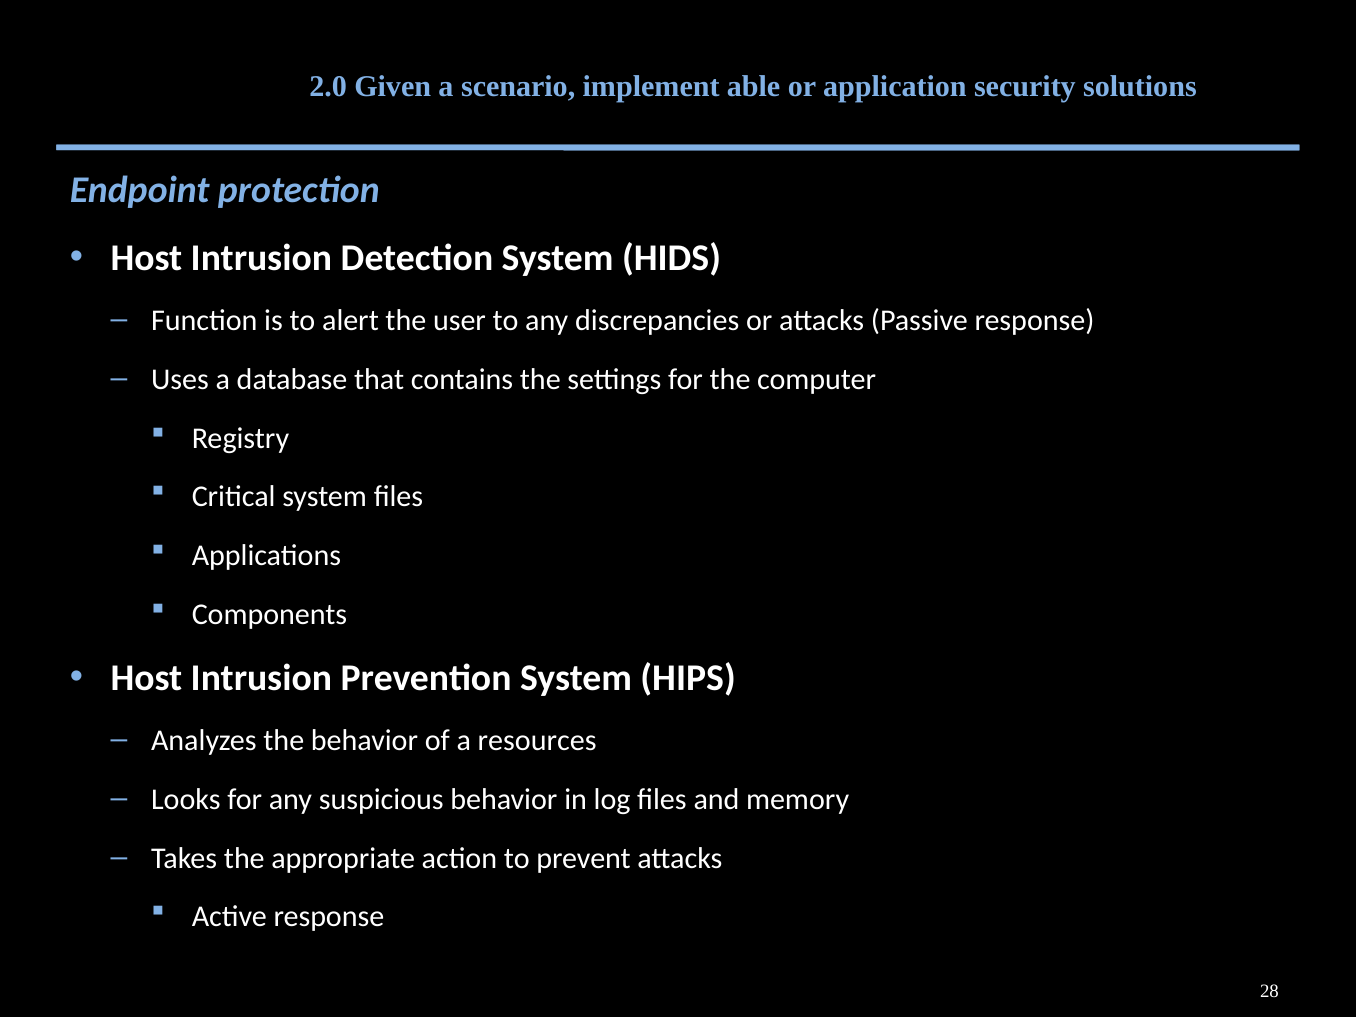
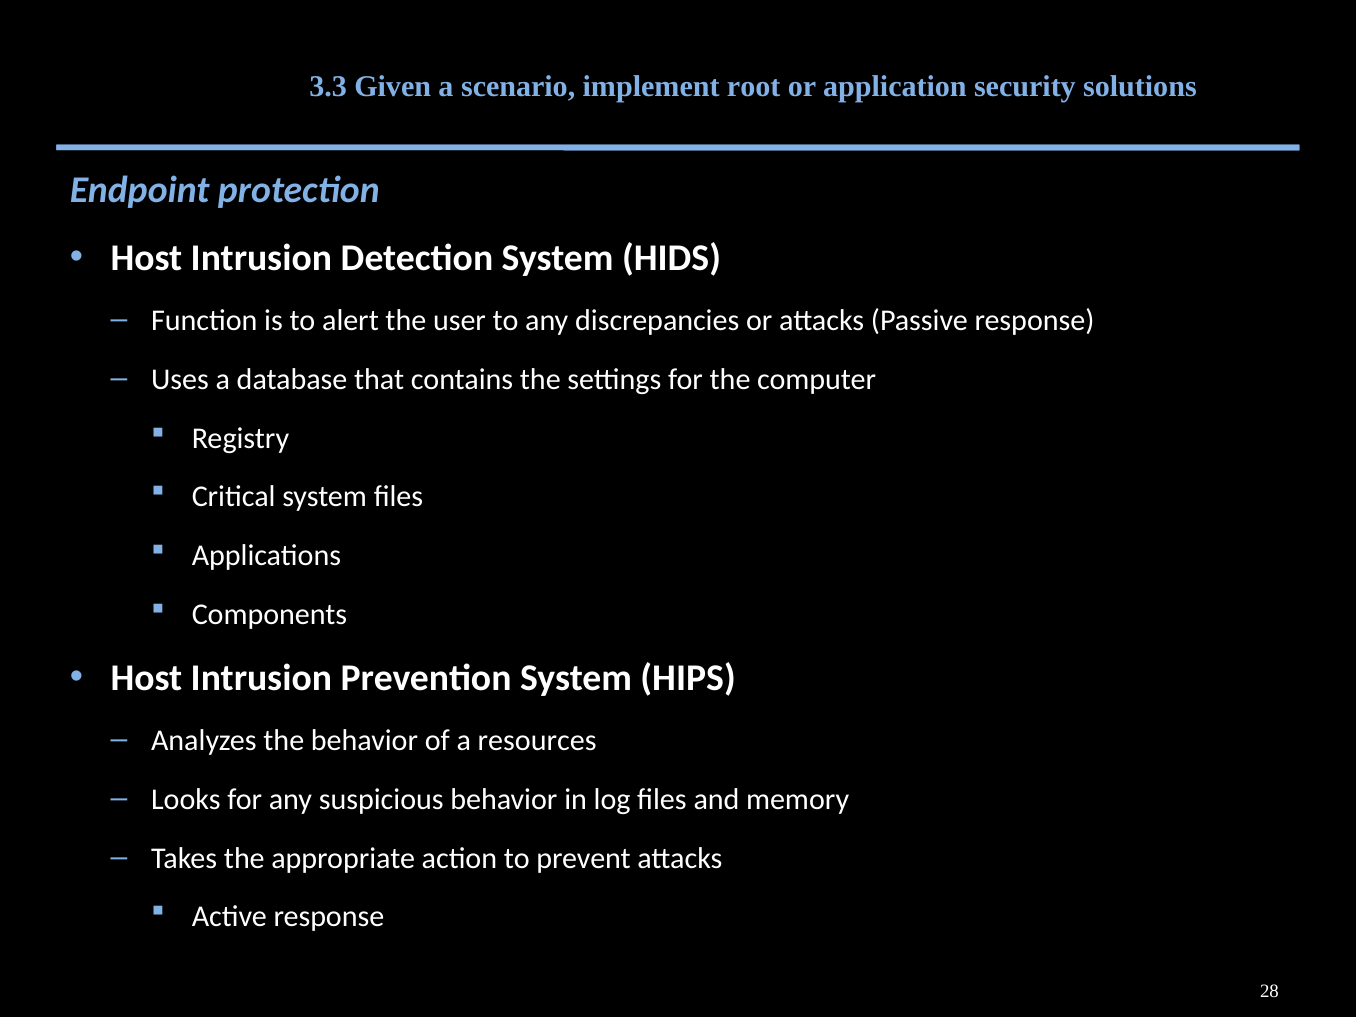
2.0: 2.0 -> 3.3 (328, 87)
able: able -> root (754, 87)
